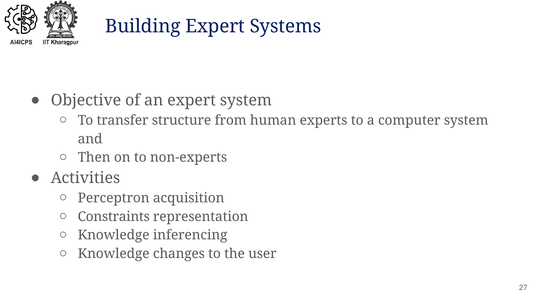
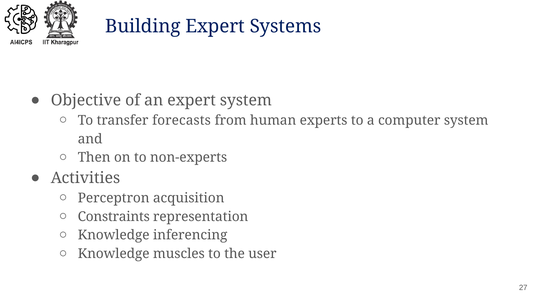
structure: structure -> forecasts (181, 120)
changes: changes -> muscles (179, 254)
